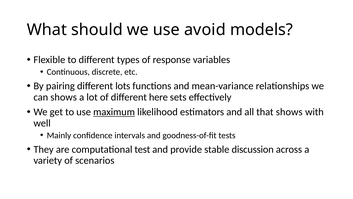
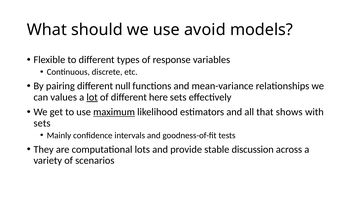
lots: lots -> null (123, 86)
can shows: shows -> values (64, 97)
lot underline: none -> present (92, 97)
well: well -> sets (42, 123)
test: test -> lots (142, 149)
